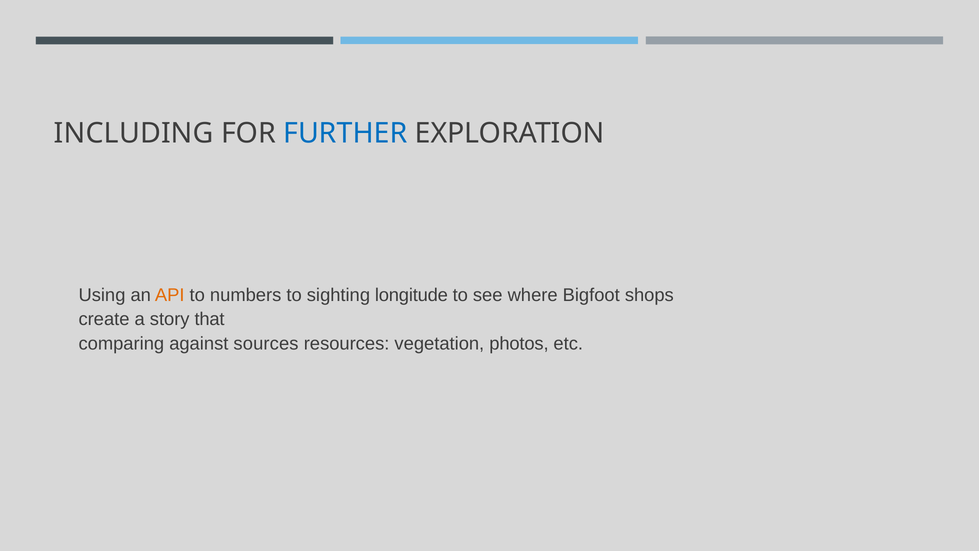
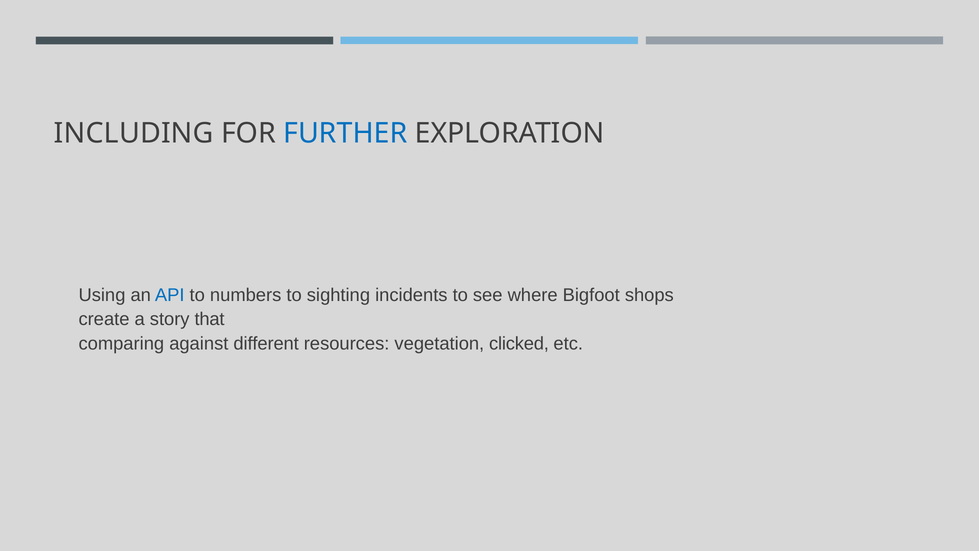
API colour: orange -> blue (170, 295)
longitude: longitude -> incidents (411, 295)
sources: sources -> different (266, 343)
photos: photos -> clicked (519, 343)
